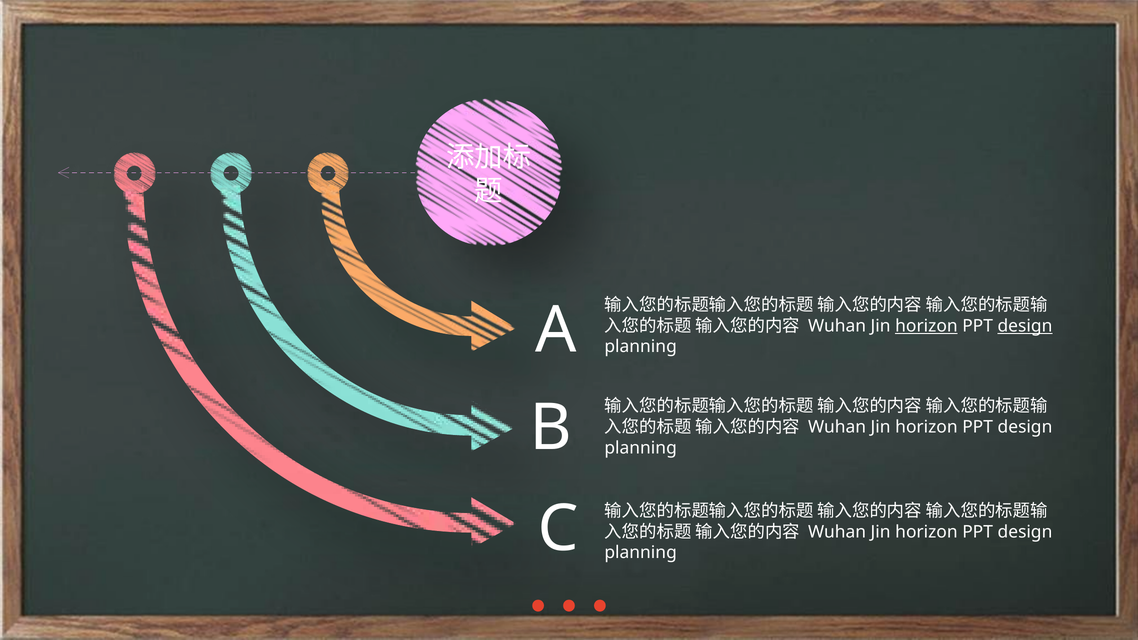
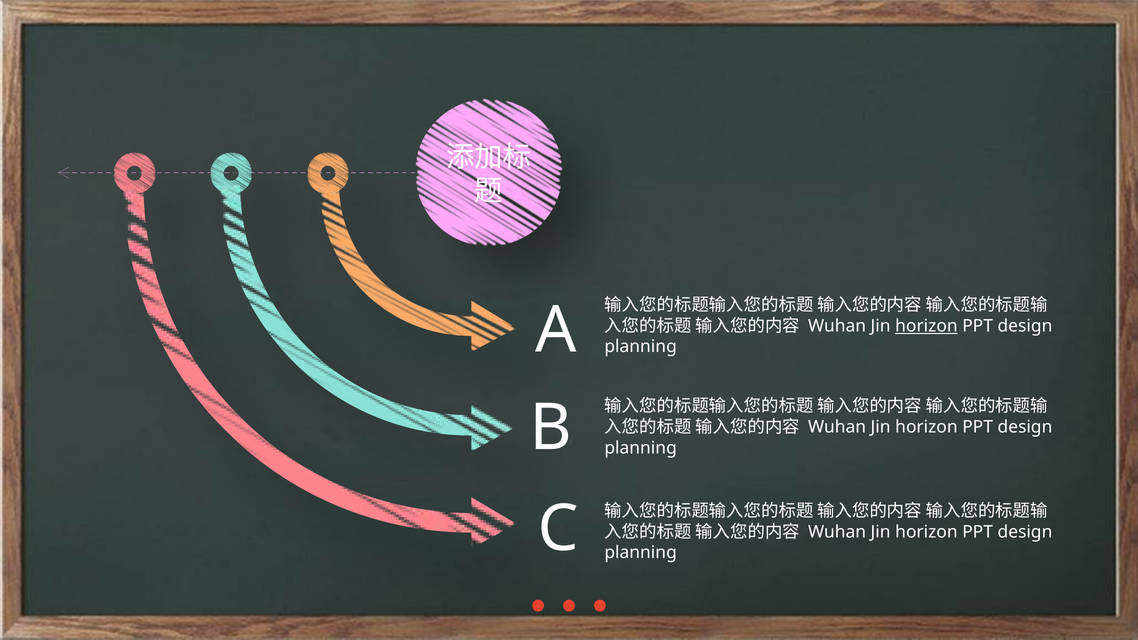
design underline: present -> none (1025, 326)
